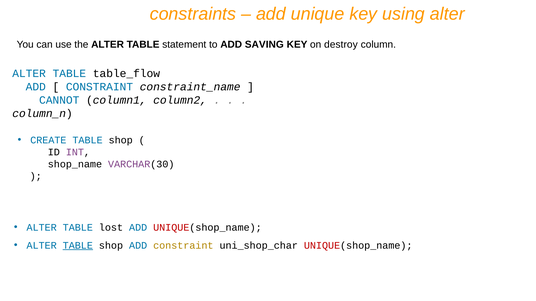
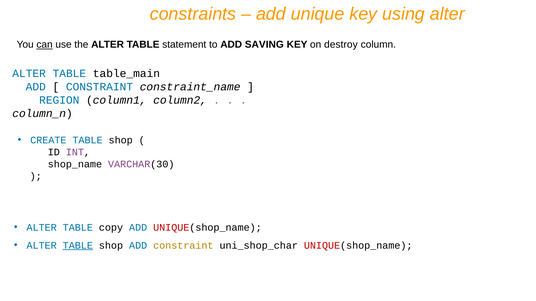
can underline: none -> present (45, 45)
table_flow: table_flow -> table_main (126, 74)
CANNOT: CANNOT -> REGION (59, 100)
lost: lost -> copy (111, 228)
